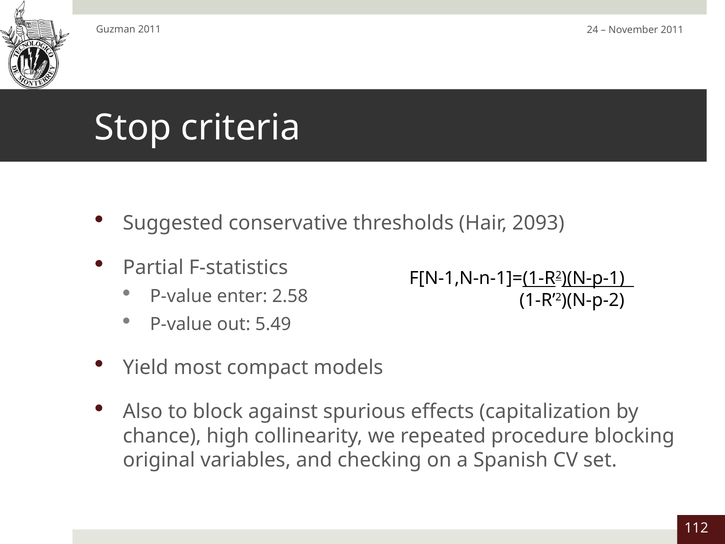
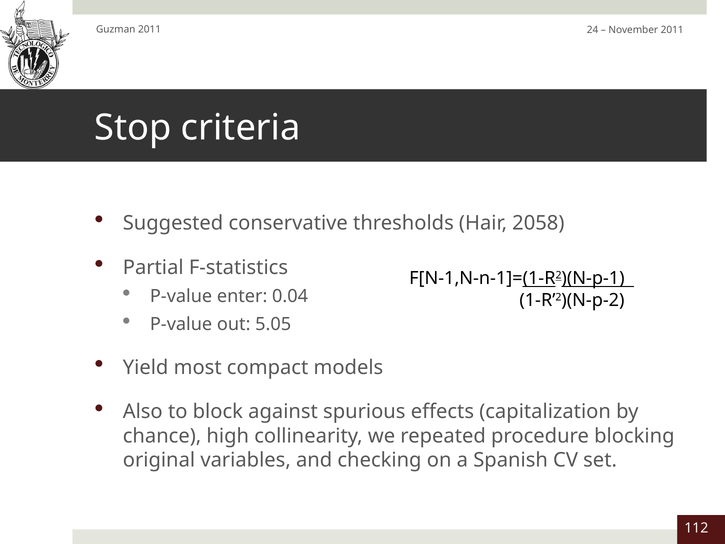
2093: 2093 -> 2058 (538, 223)
2.58: 2.58 -> 0.04 (290, 296)
5.49: 5.49 -> 5.05 (273, 324)
